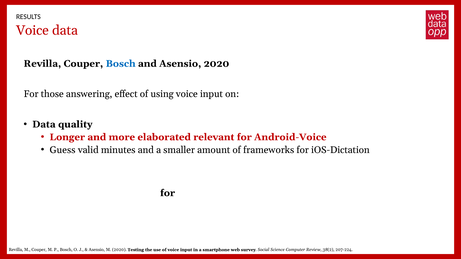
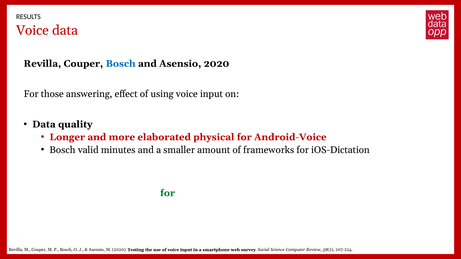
relevant: relevant -> physical (214, 137)
Guess: Guess -> Bosch (63, 150)
for colour: black -> green (168, 193)
